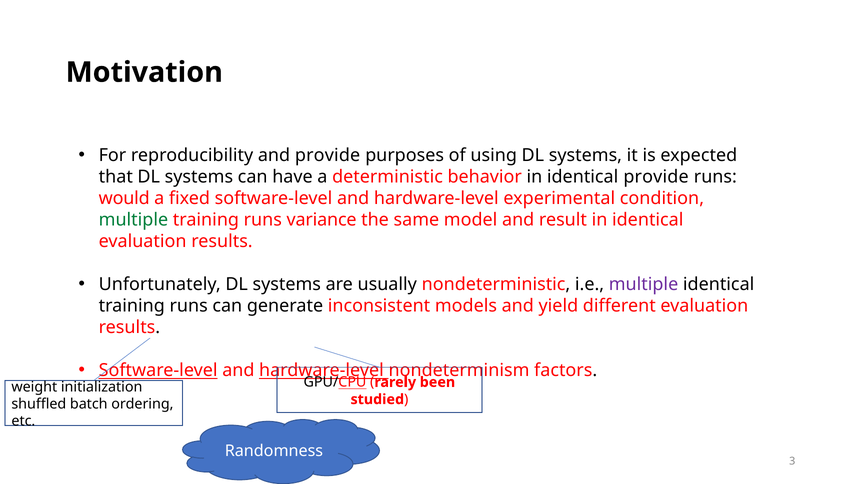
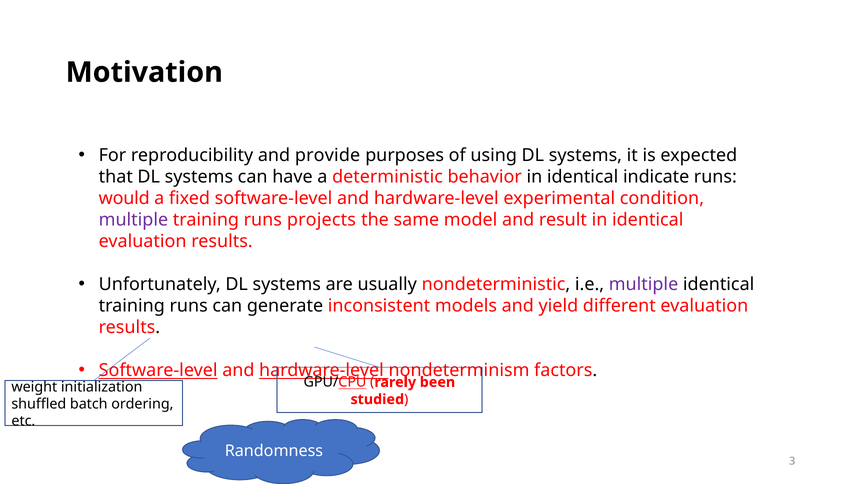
identical provide: provide -> indicate (656, 177)
multiple colour: green -> purple (133, 220)
variance: variance -> projects (321, 220)
